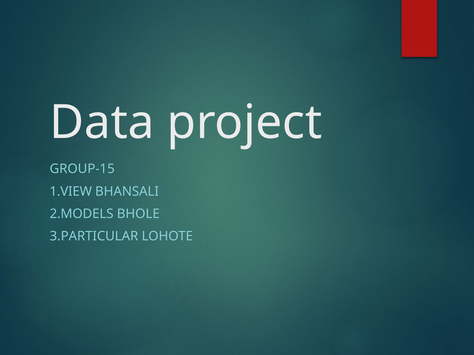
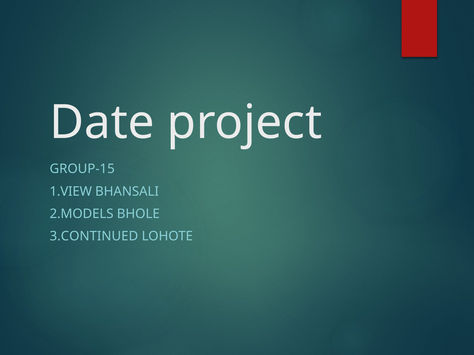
Data: Data -> Date (102, 123)
3.PARTICULAR: 3.PARTICULAR -> 3.CONTINUED (94, 236)
